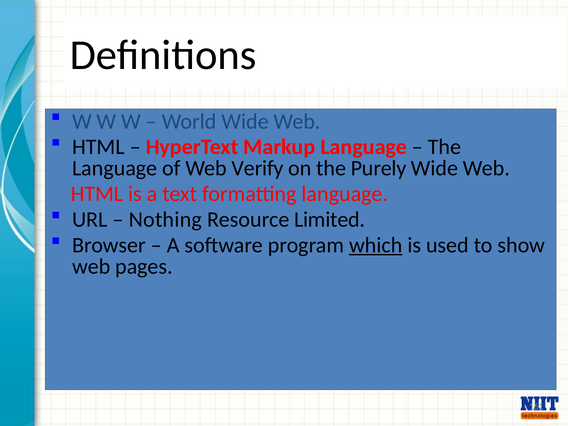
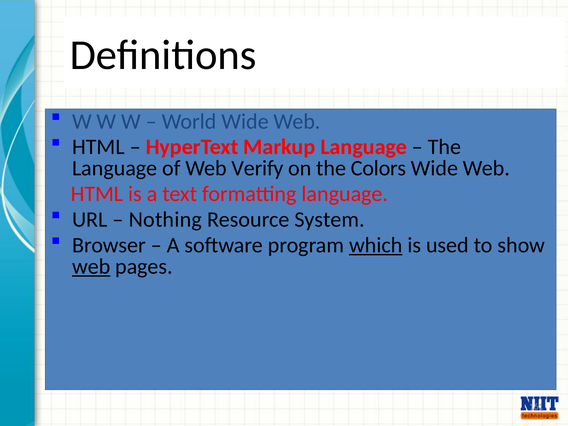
Purely: Purely -> Colors (379, 168)
Limited: Limited -> System (329, 220)
web underline: none -> present (91, 266)
